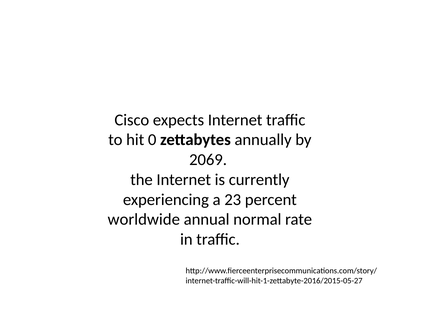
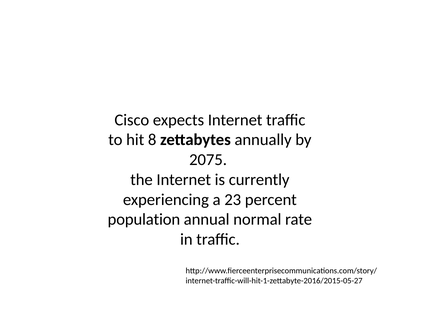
0: 0 -> 8 (152, 140)
2069: 2069 -> 2075 (208, 160)
worldwide: worldwide -> population (144, 220)
